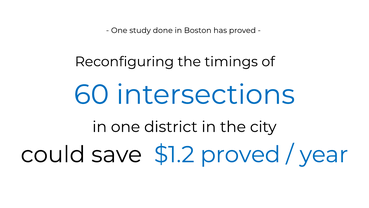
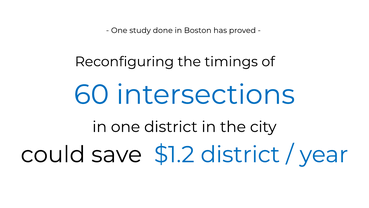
$1.2 proved: proved -> district (240, 154)
